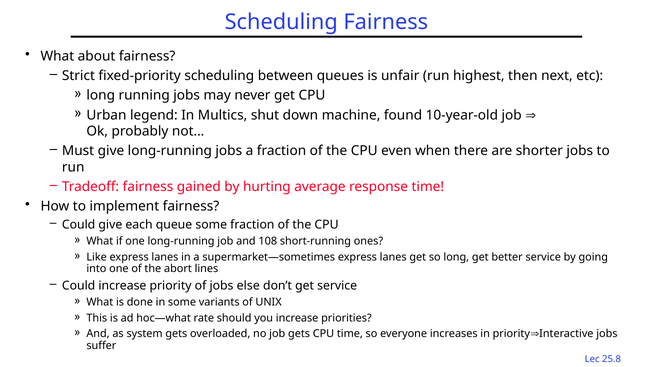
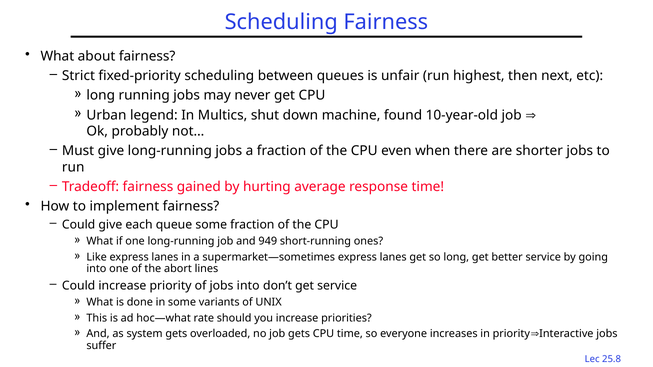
108: 108 -> 949 (268, 241)
jobs else: else -> into (248, 286)
